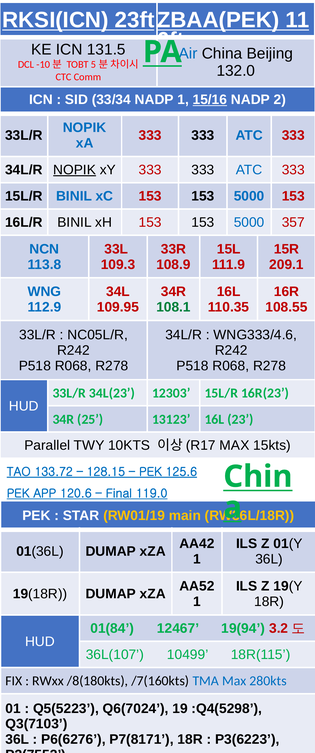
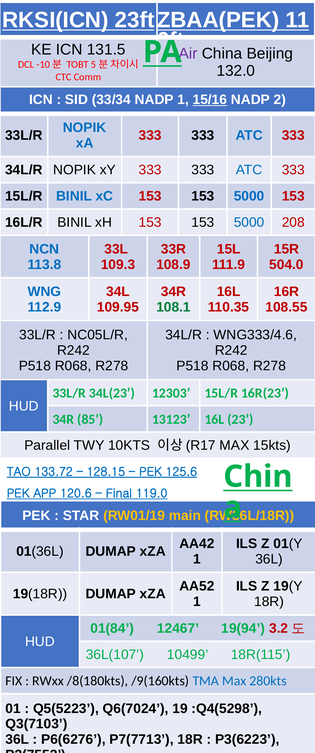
Air colour: blue -> purple (188, 54)
NOPIK underline: present -> none (75, 170)
357: 357 -> 208 (293, 223)
209.1: 209.1 -> 504.0 (286, 265)
25: 25 -> 85 (90, 420)
/7(160kts: /7(160kts -> /9(160kts (160, 682)
P7(8171: P7(8171 -> P7(7713 (142, 740)
